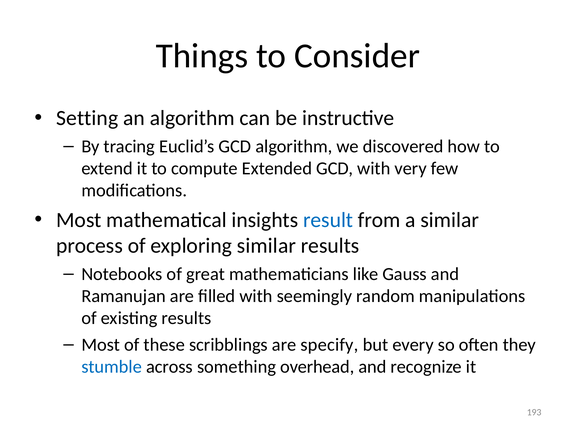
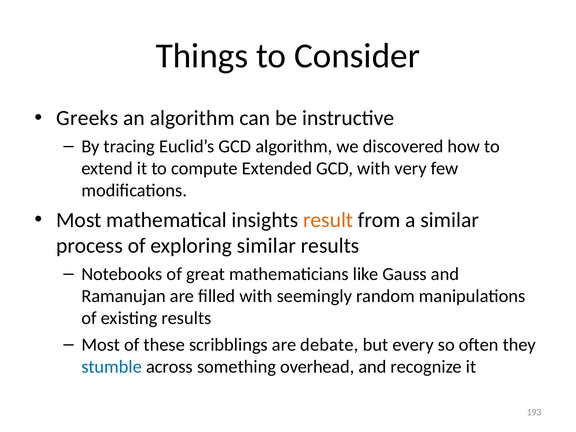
Setting: Setting -> Greeks (87, 118)
result colour: blue -> orange (328, 220)
specify: specify -> debate (329, 345)
